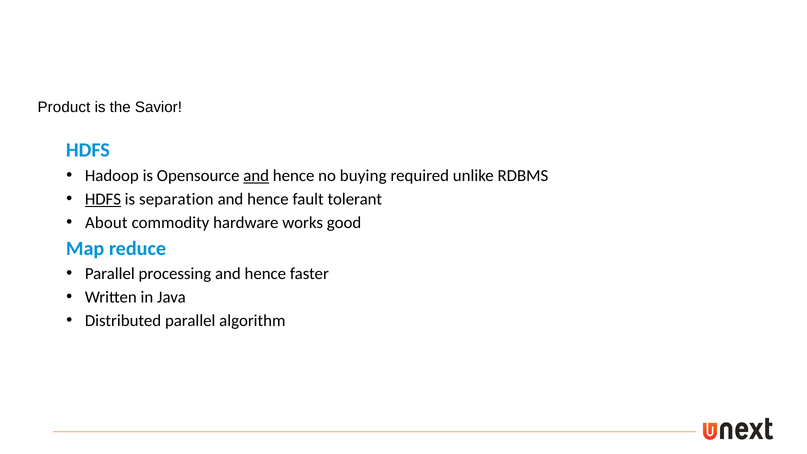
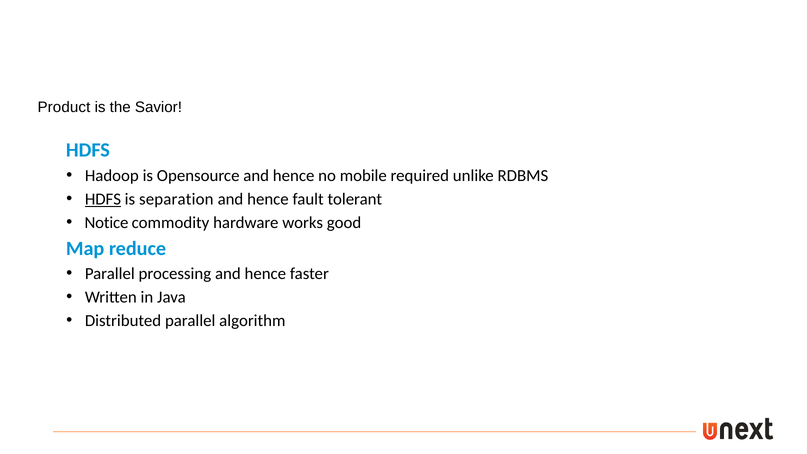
and underline: present -> none (256, 175)
buying: buying -> mobile (363, 175)
About: About -> Notice (106, 223)
